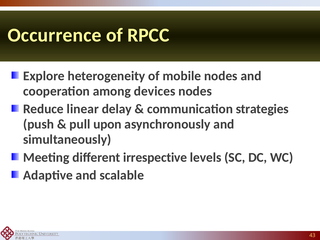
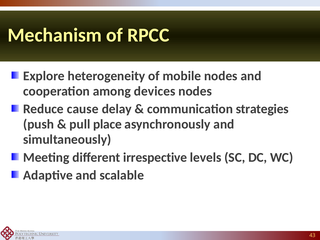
Occurrence: Occurrence -> Mechanism (55, 35)
linear: linear -> cause (83, 109)
upon: upon -> place (107, 124)
